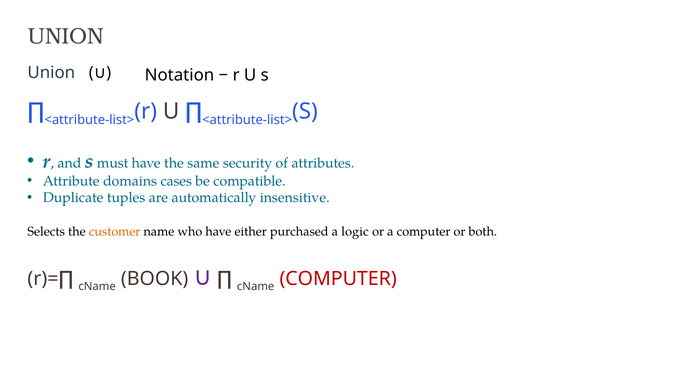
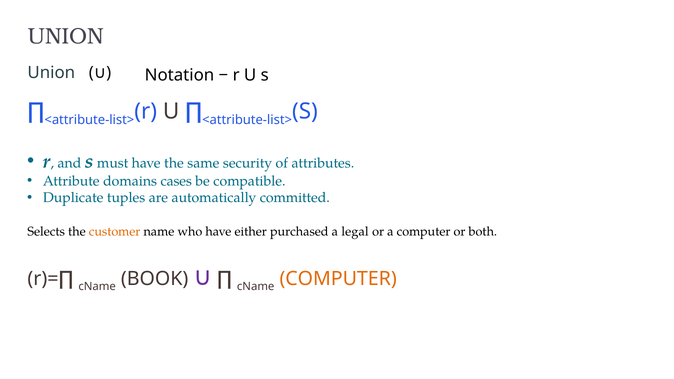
insensitive: insensitive -> committed (295, 198)
logic: logic -> legal (355, 232)
COMPUTER colour: red -> orange (338, 279)
